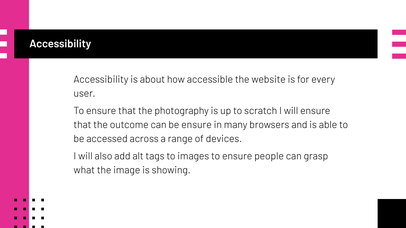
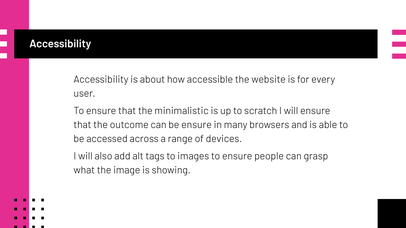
photography: photography -> minimalistic (182, 111)
